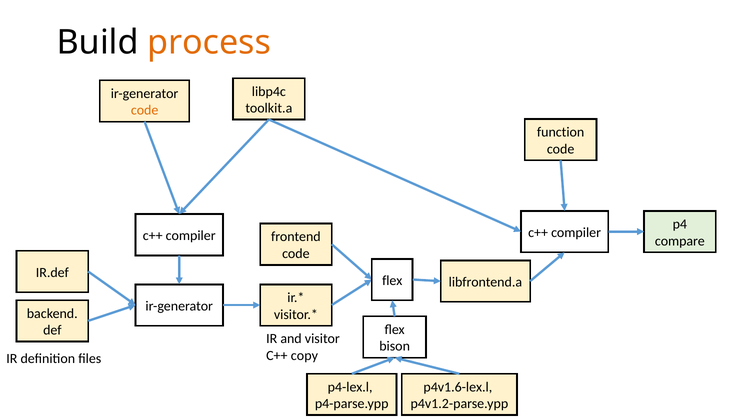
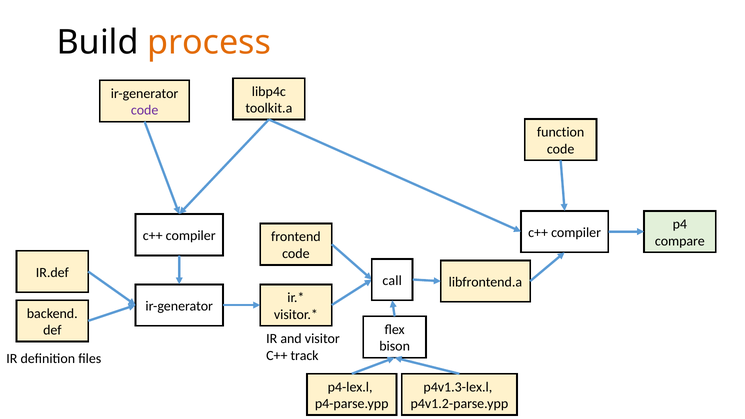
code colour: orange -> purple (145, 110)
flex: flex -> call (392, 281)
copy: copy -> track (305, 356)
p4v1.6-lex.l: p4v1.6-lex.l -> p4v1.3-lex.l (458, 387)
